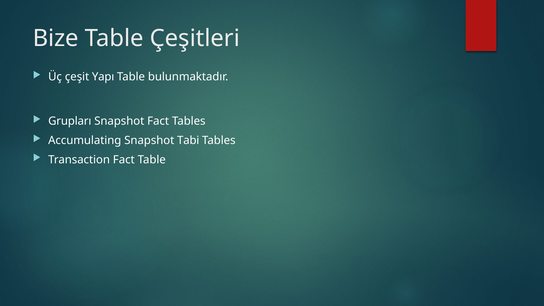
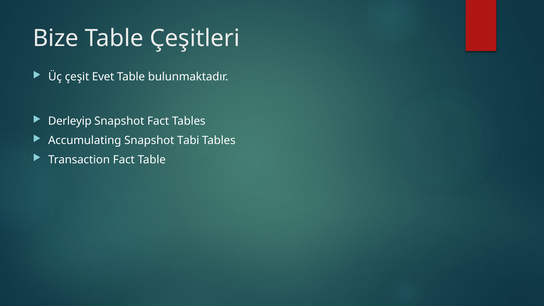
Yapı: Yapı -> Evet (103, 77)
Grupları: Grupları -> Derleyip (70, 121)
